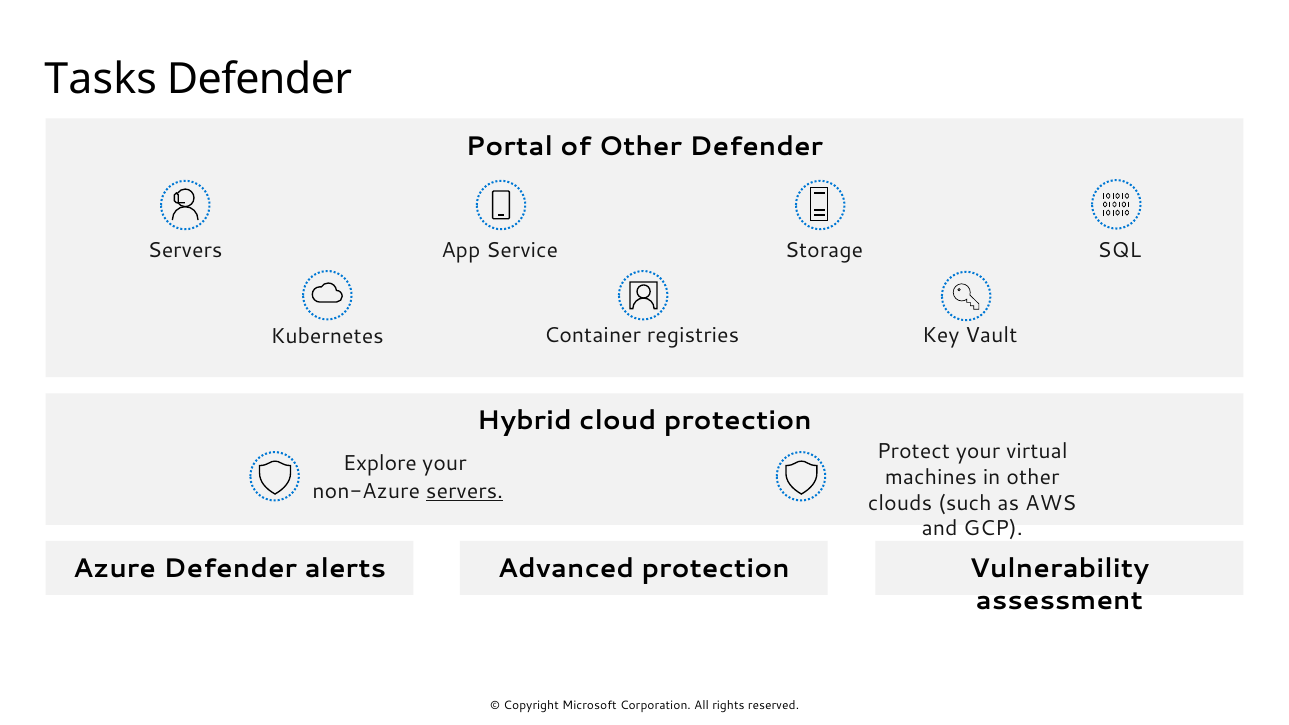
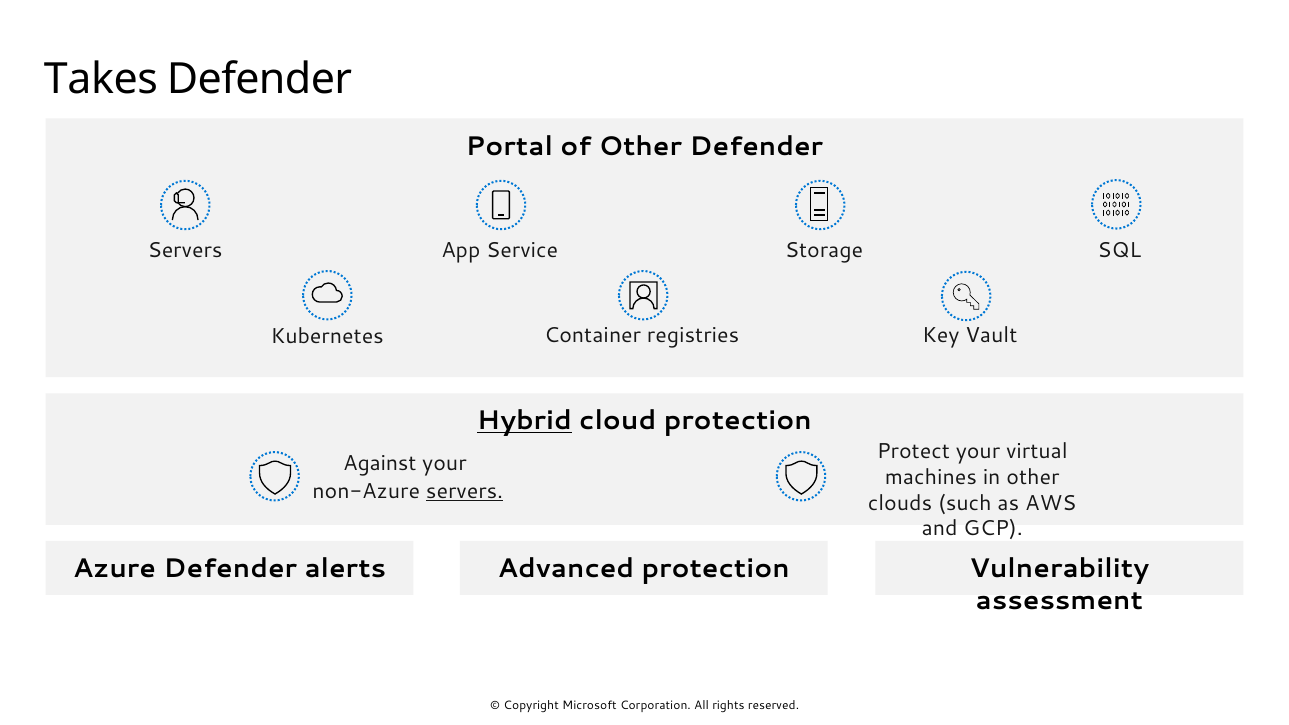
Tasks: Tasks -> Takes (101, 79)
Hybrid underline: none -> present (524, 421)
Explore: Explore -> Against (380, 463)
